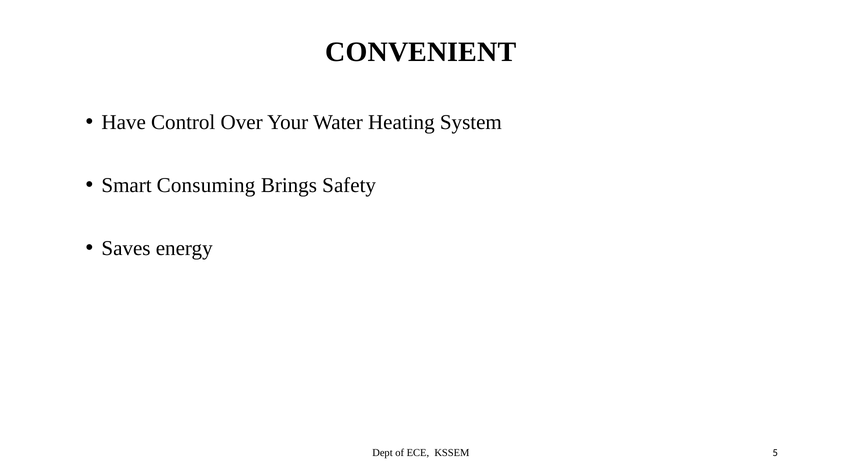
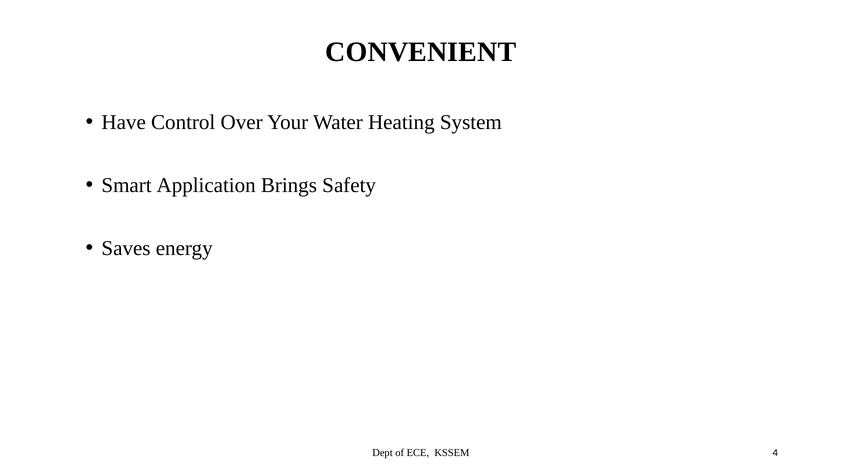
Consuming: Consuming -> Application (206, 185)
5: 5 -> 4 (775, 452)
